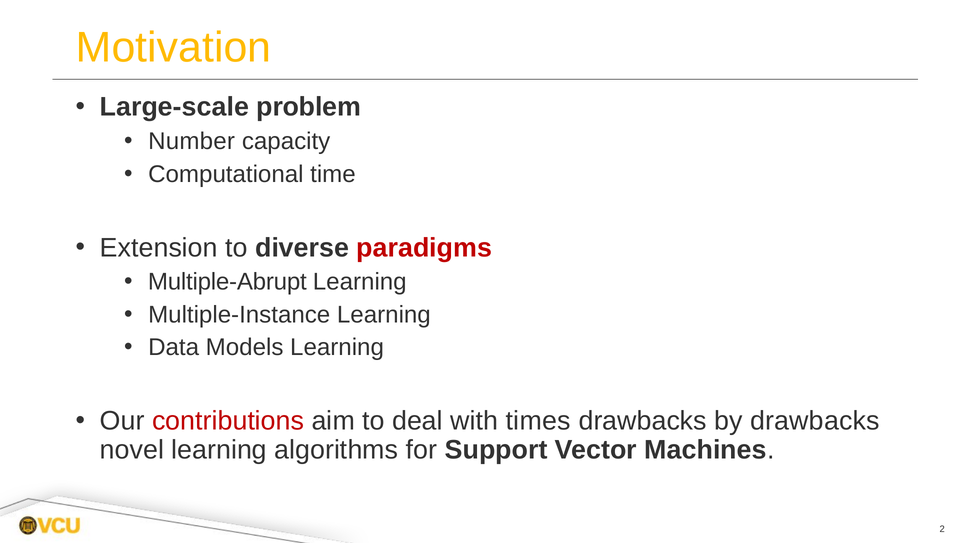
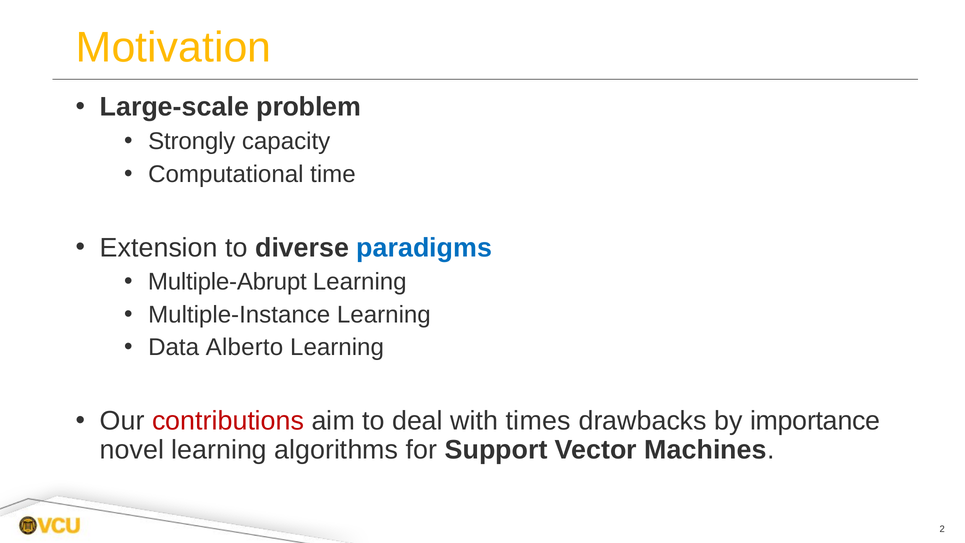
Number: Number -> Strongly (192, 141)
paradigms colour: red -> blue (424, 248)
Models: Models -> Alberto (245, 347)
by drawbacks: drawbacks -> importance (815, 421)
